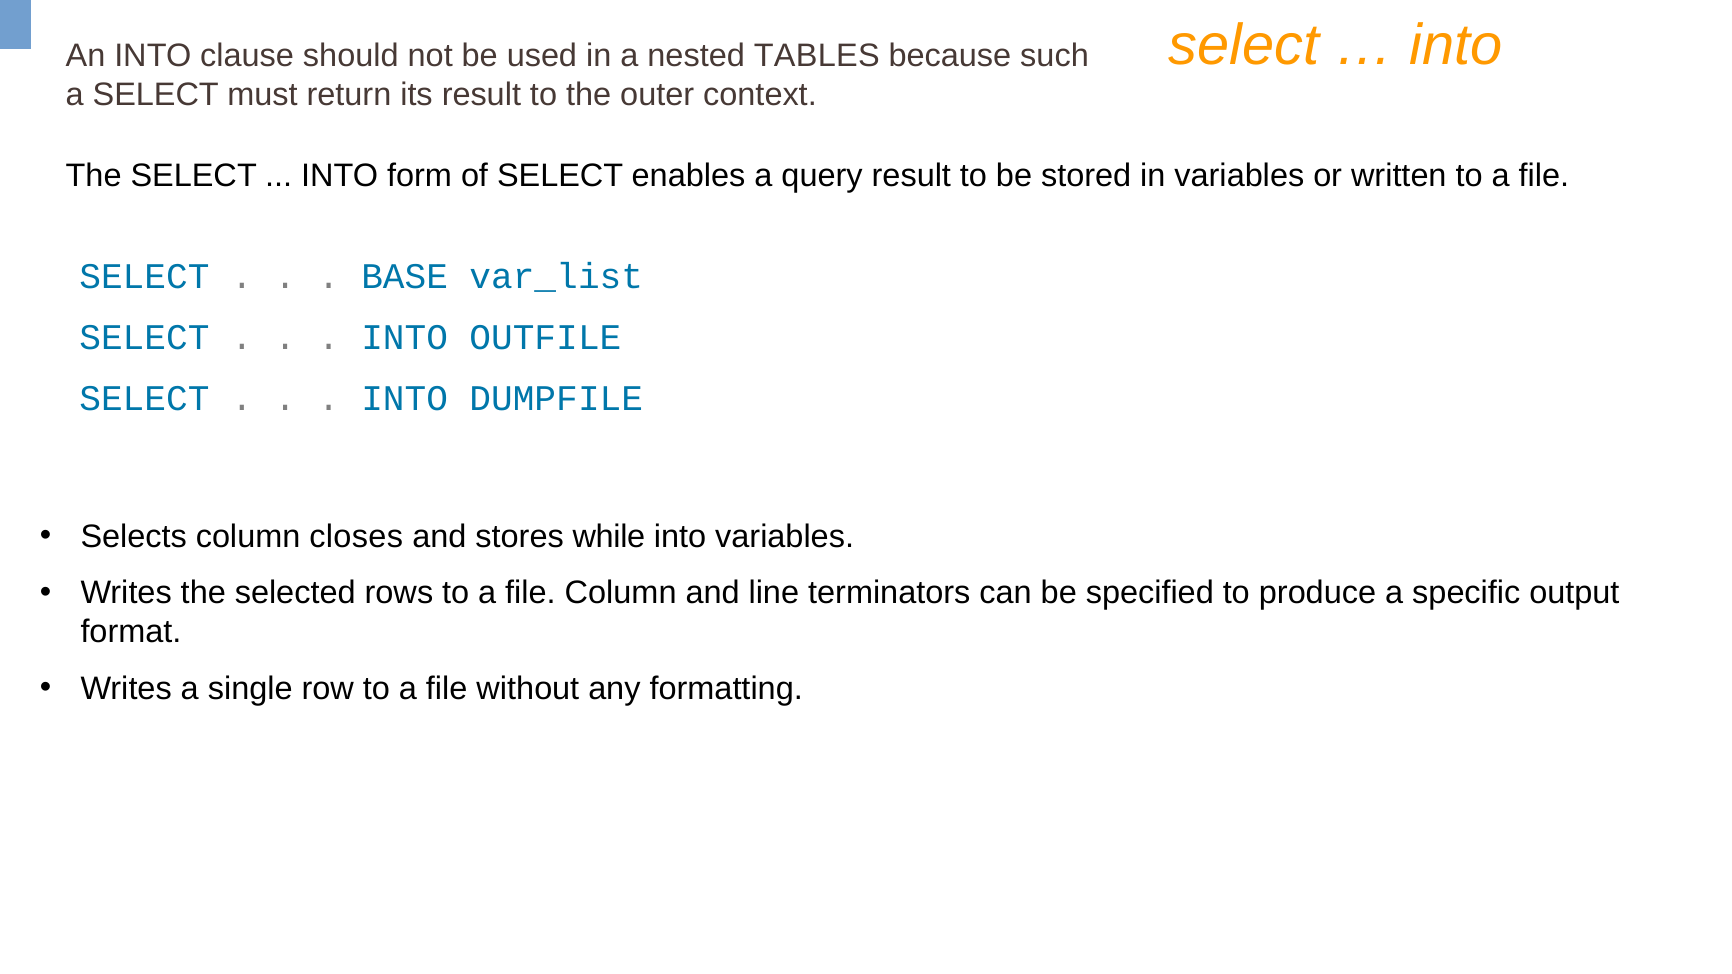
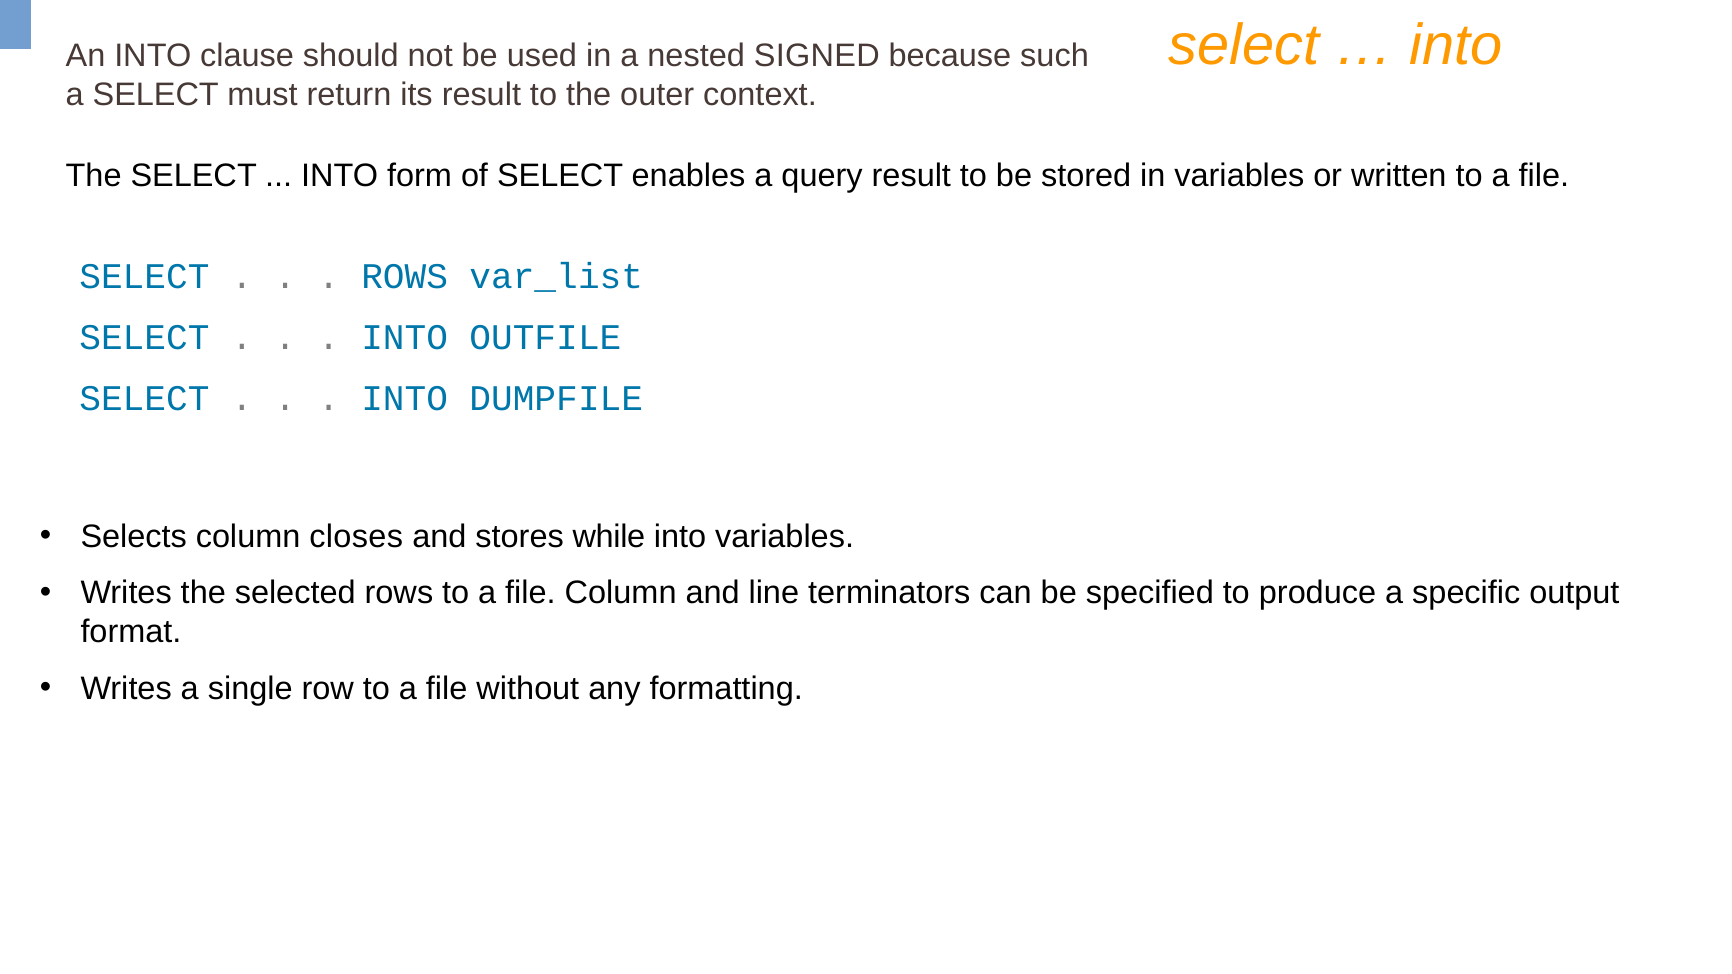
TABLES: TABLES -> SIGNED (817, 55)
BASE: BASE -> ROWS (405, 277)
